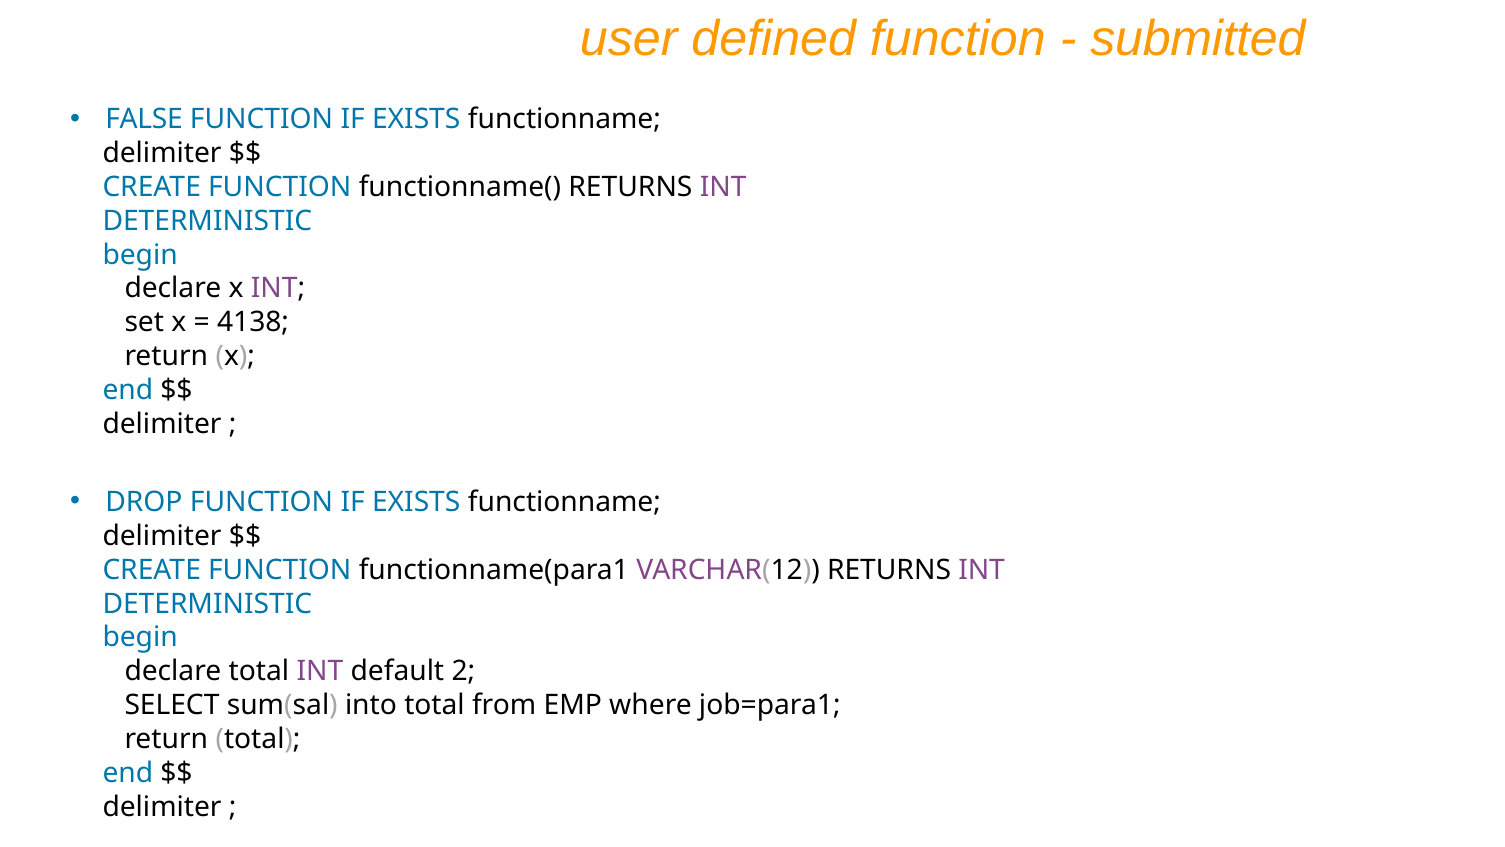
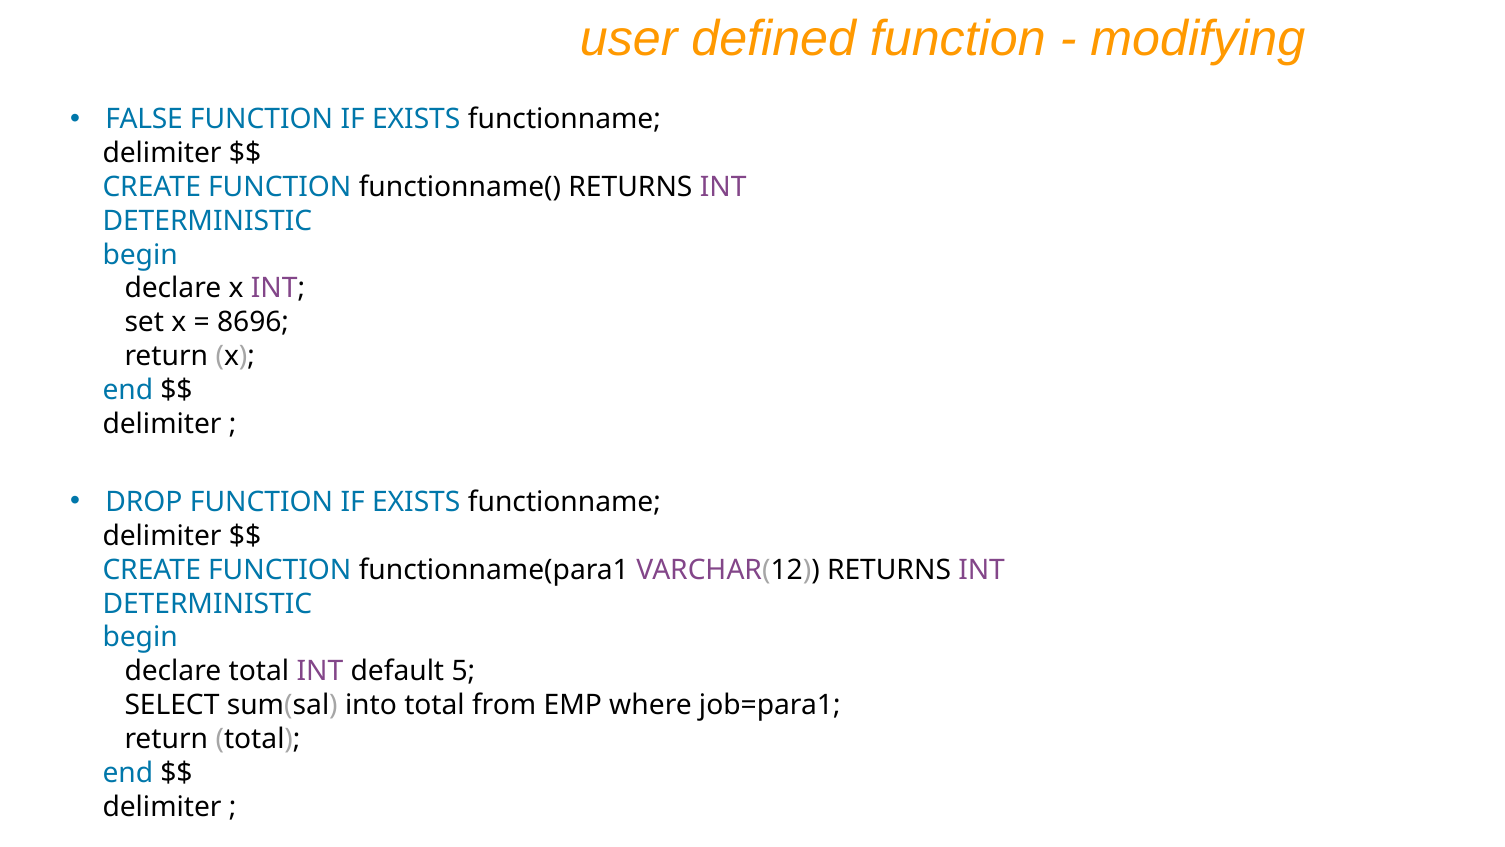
submitted: submitted -> modifying (1198, 39)
4138: 4138 -> 8696 (253, 322)
2: 2 -> 5 (463, 671)
